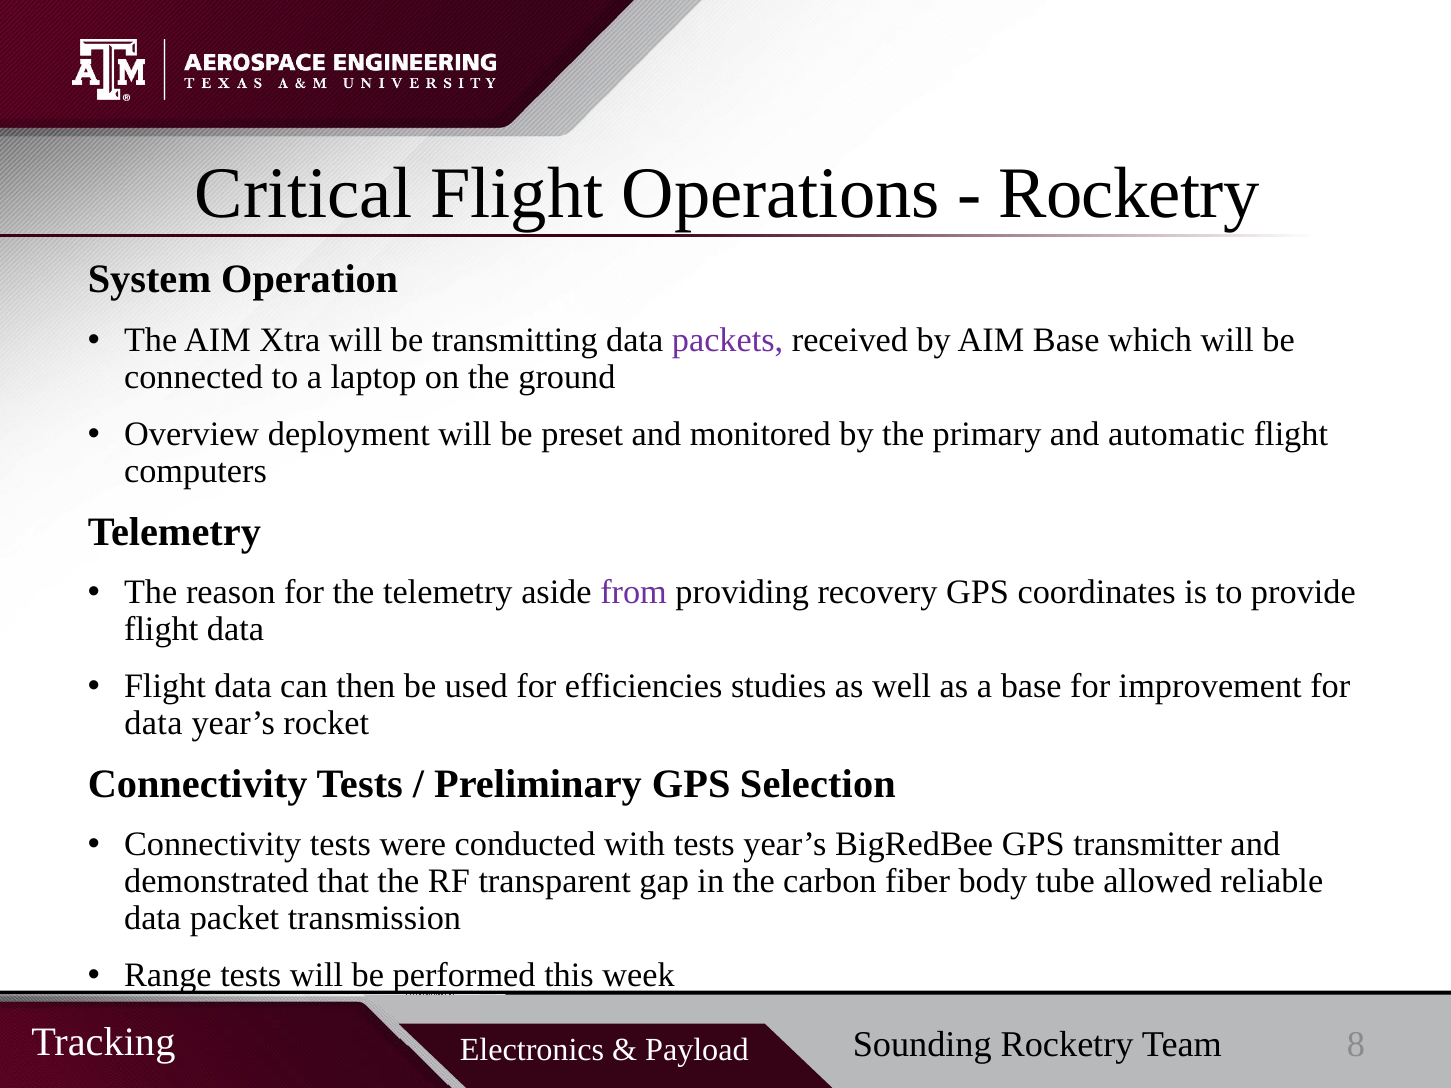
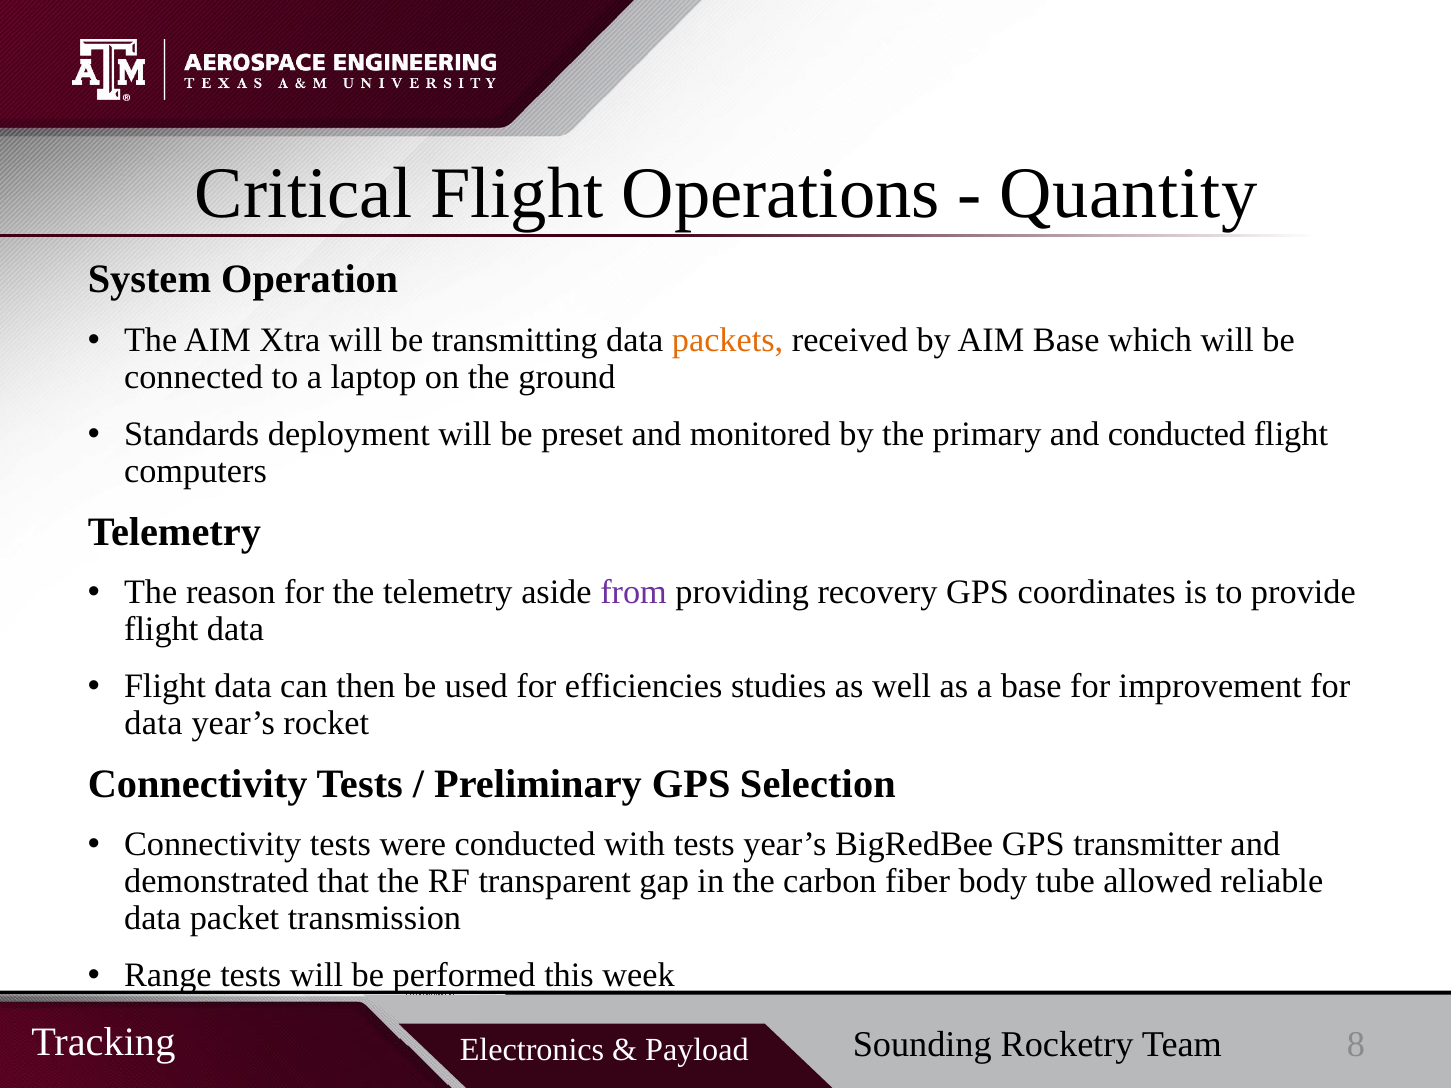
Rocketry: Rocketry -> Quantity (1128, 194)
packets colour: purple -> orange (728, 340)
Overview: Overview -> Standards (192, 434)
and automatic: automatic -> conducted (1177, 434)
